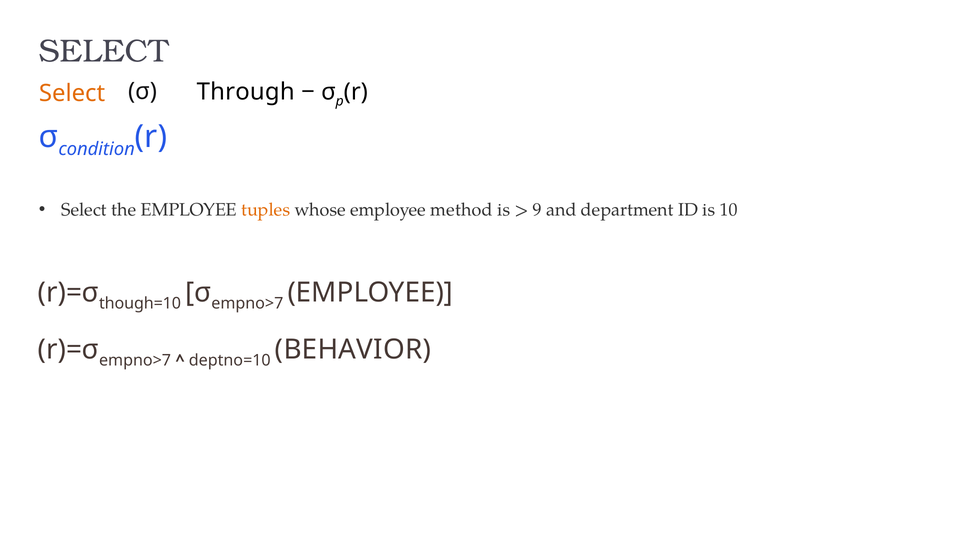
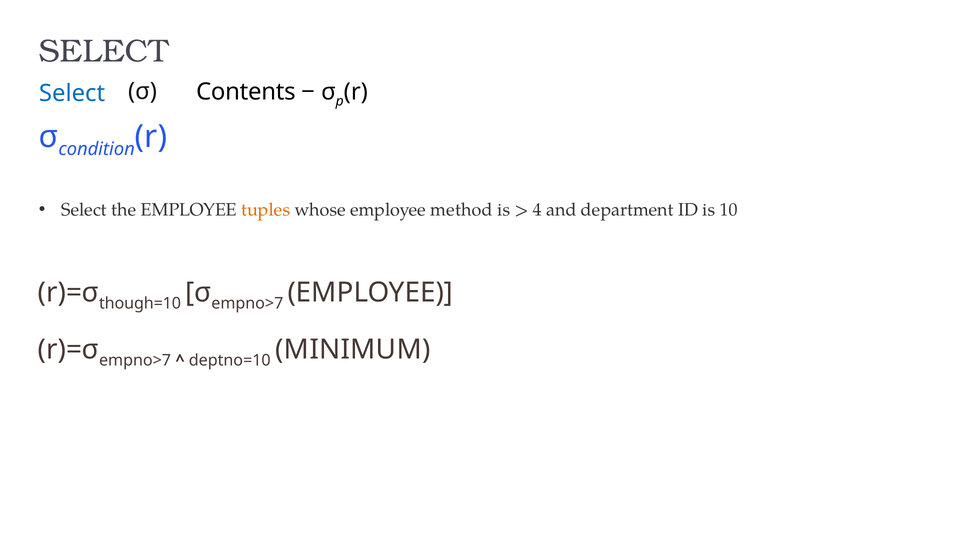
Select colour: orange -> blue (72, 94)
Through: Through -> Contents (246, 92)
9: 9 -> 4 (537, 210)
BEHAVIOR: BEHAVIOR -> MINIMUM (353, 350)
